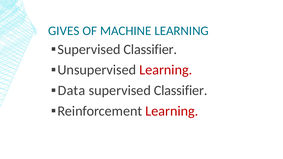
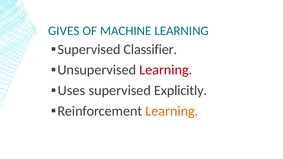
Data: Data -> Uses (71, 91)
Classifier: Classifier -> Explicitly (181, 91)
Learning colour: red -> orange (172, 111)
